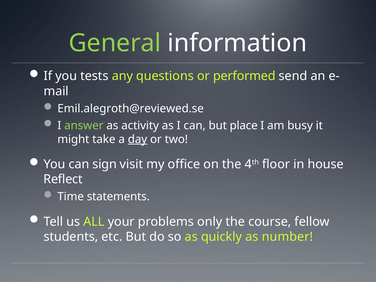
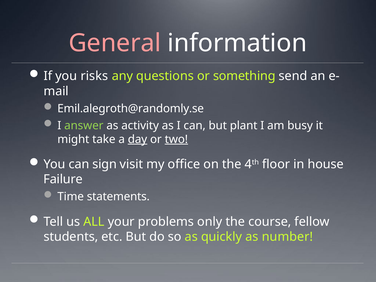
General colour: light green -> pink (115, 43)
tests: tests -> risks (94, 76)
performed: performed -> something (244, 76)
Emil.alegroth@reviewed.se: Emil.alegroth@reviewed.se -> Emil.alegroth@randomly.se (131, 109)
place: place -> plant (244, 125)
two underline: none -> present (176, 139)
Reflect: Reflect -> Failure (63, 179)
